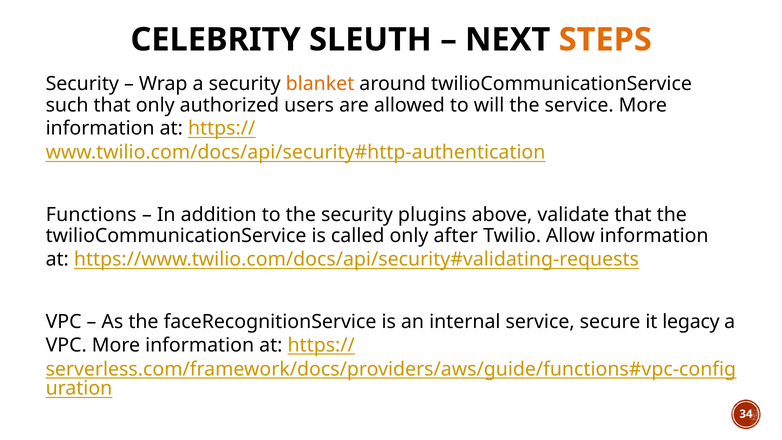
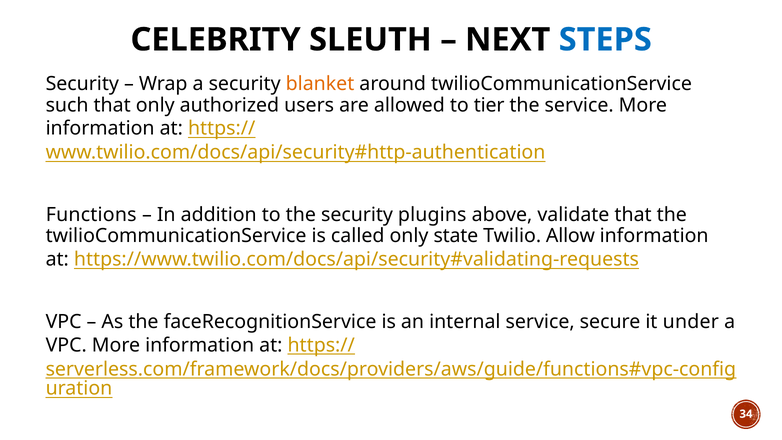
STEPS colour: orange -> blue (605, 40)
will: will -> tier (489, 105)
after: after -> state (456, 236)
legacy: legacy -> under (691, 322)
